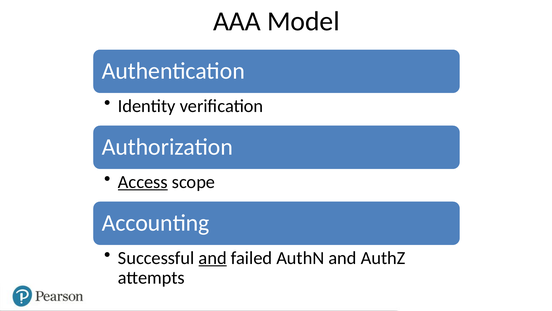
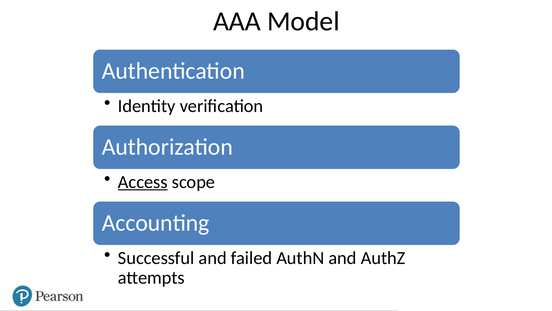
and underline: present -> none (213, 258)
